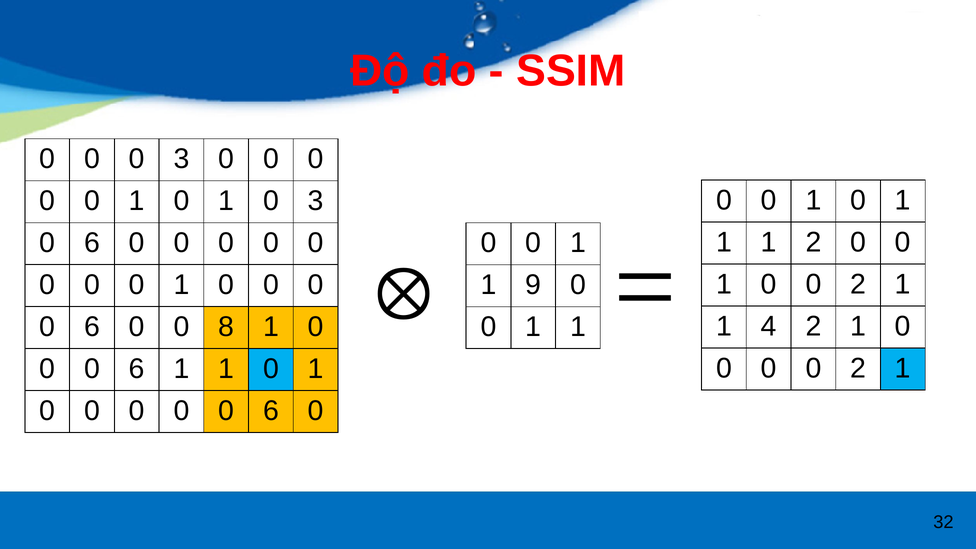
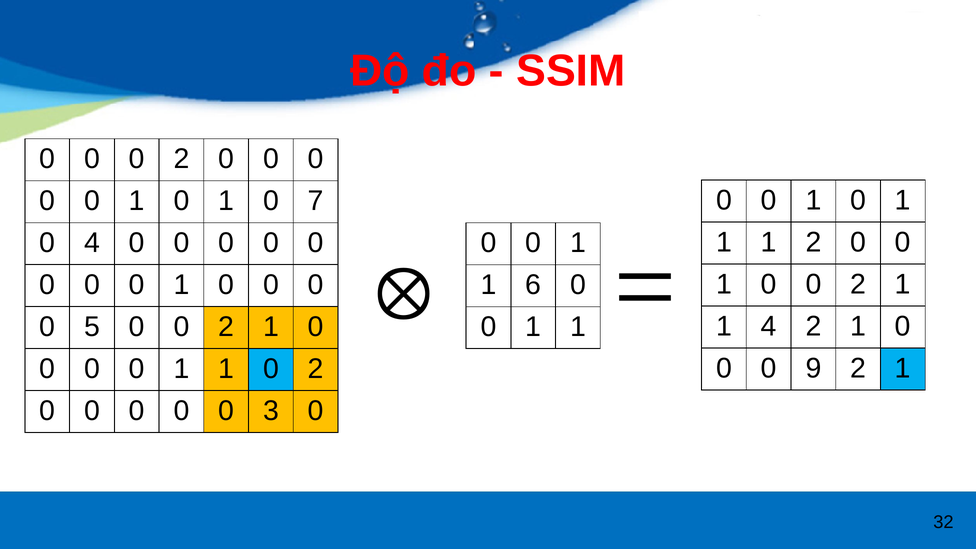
0 0 0 3: 3 -> 2 (181, 159)
1 0 3: 3 -> 7 (316, 201)
6: 6 -> 4 (92, 243)
9: 9 -> 6 (533, 285)
6: 6 -> 5 (92, 327)
8: 8 -> 2 (226, 327)
0: 0 -> 9 (813, 368)
6: 6 -> 0 (137, 369)
1 1 0 1: 1 -> 2 (316, 369)
6: 6 -> 3 (271, 411)
